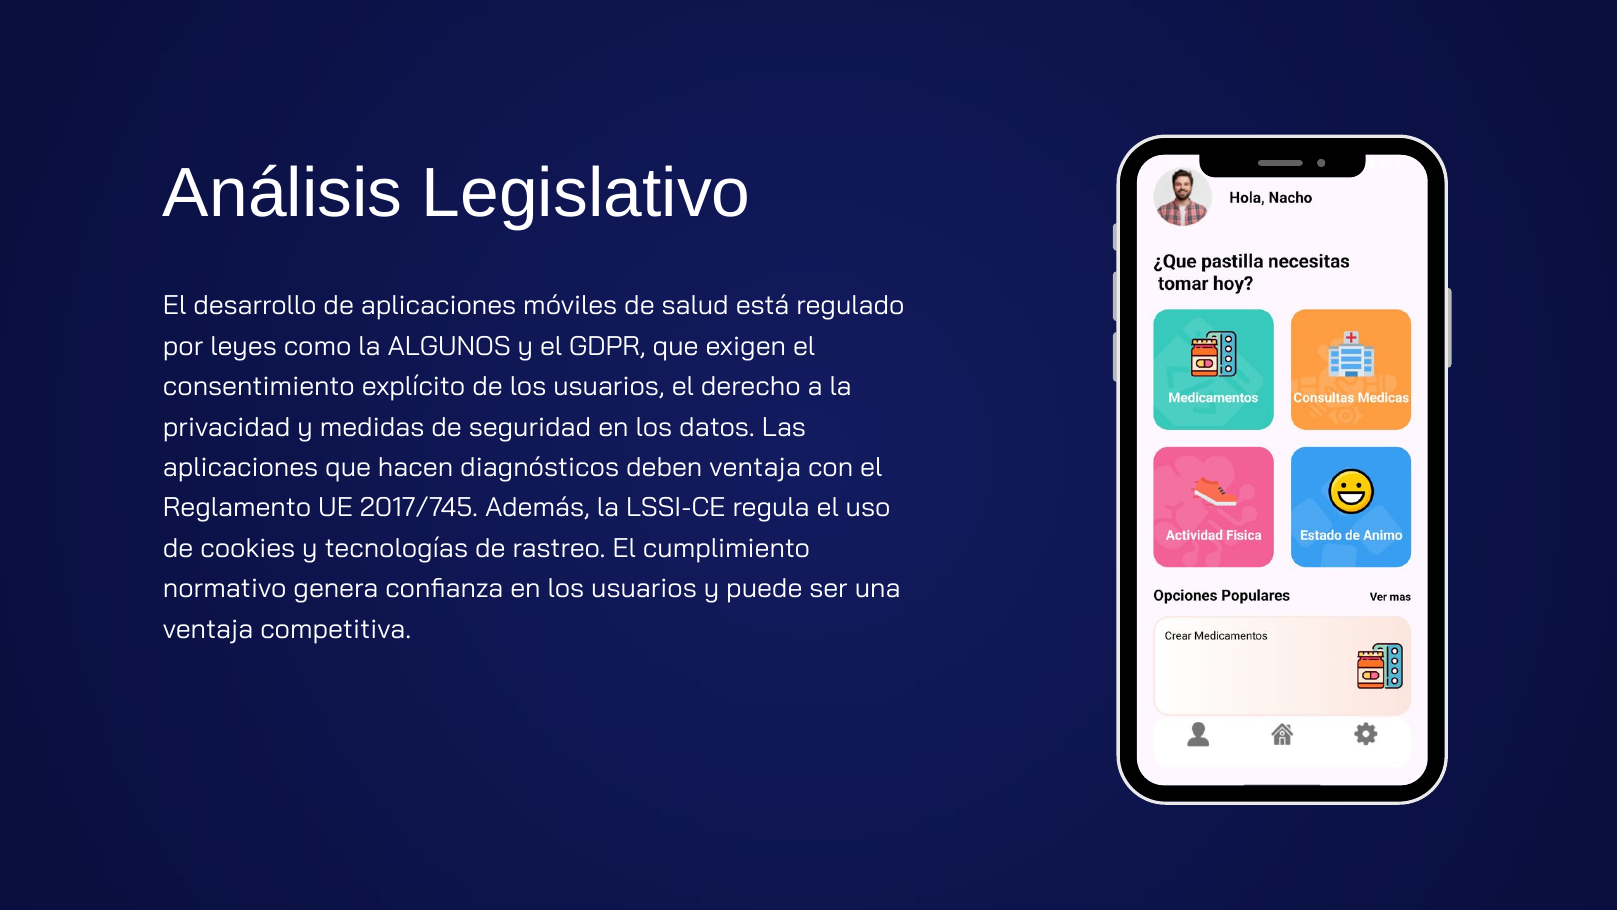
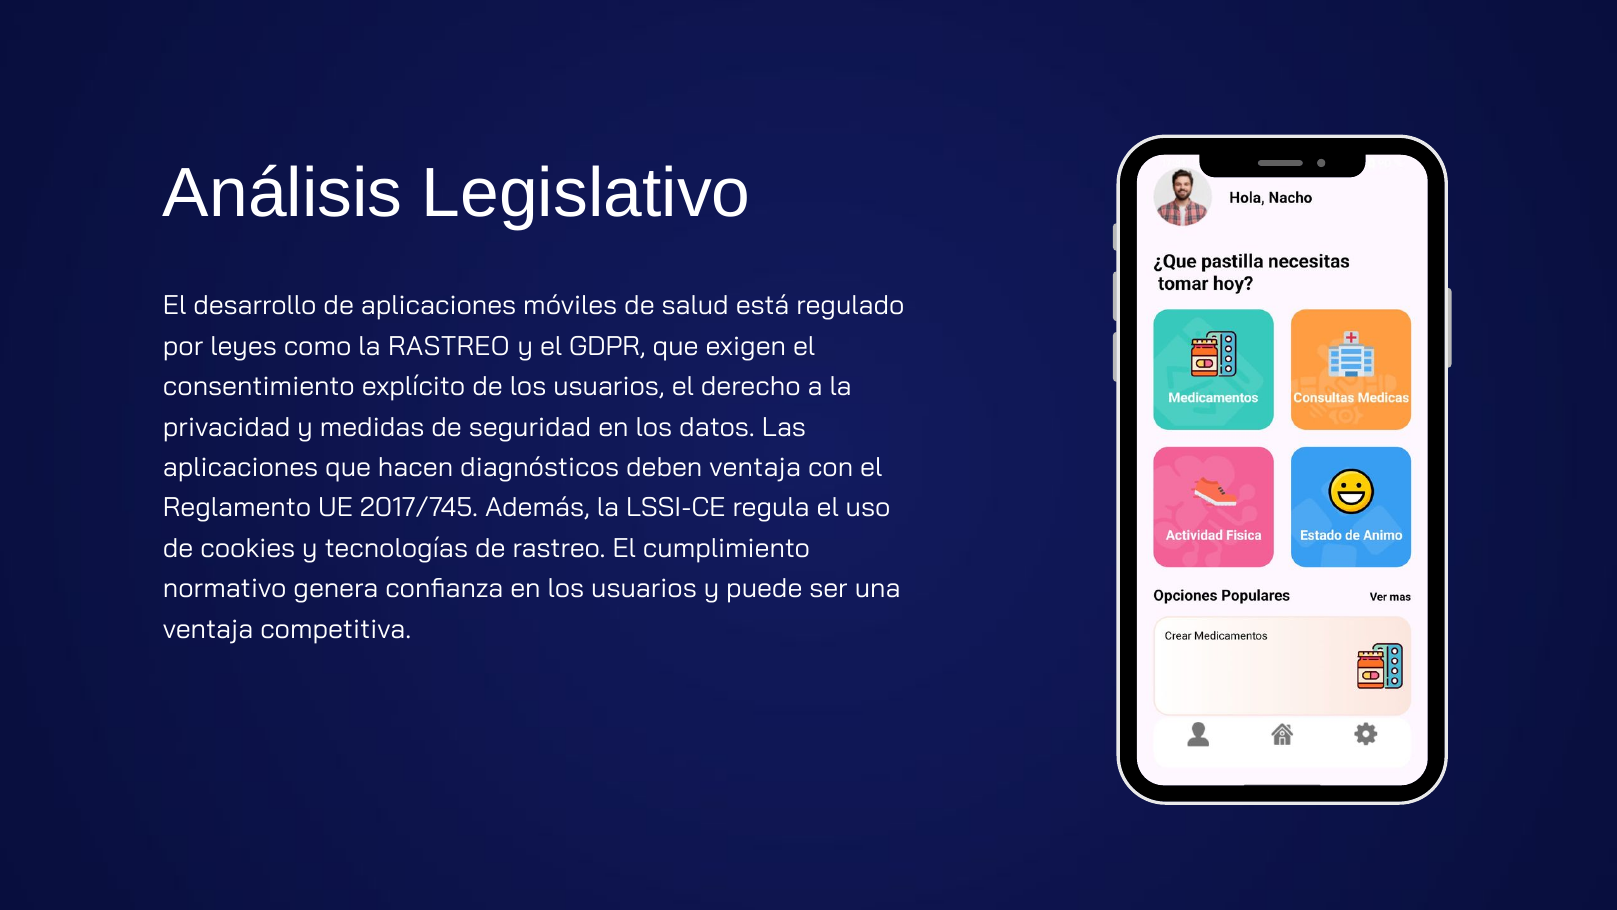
la ALGUNOS: ALGUNOS -> RASTREO (449, 346)
